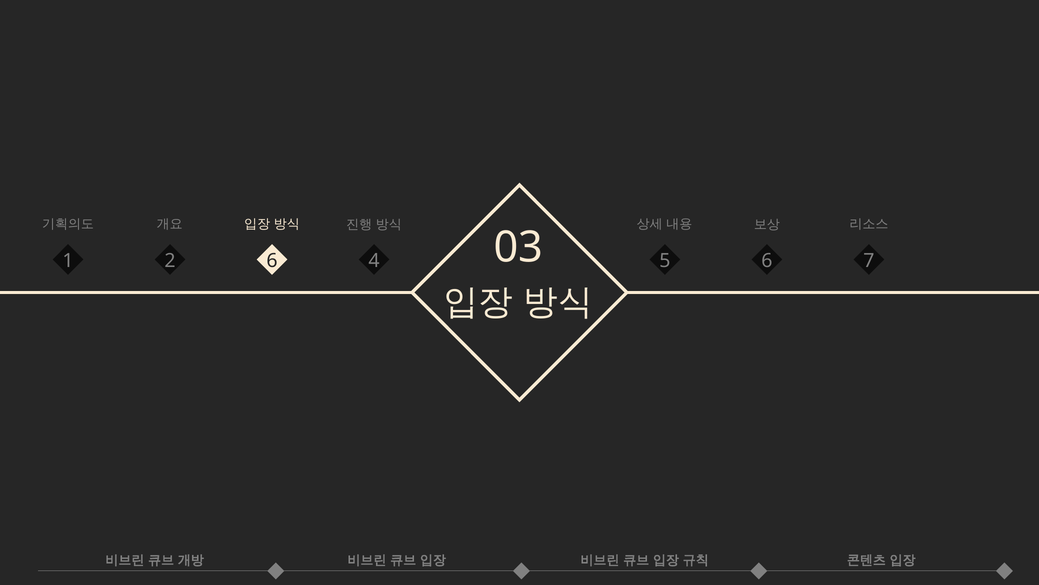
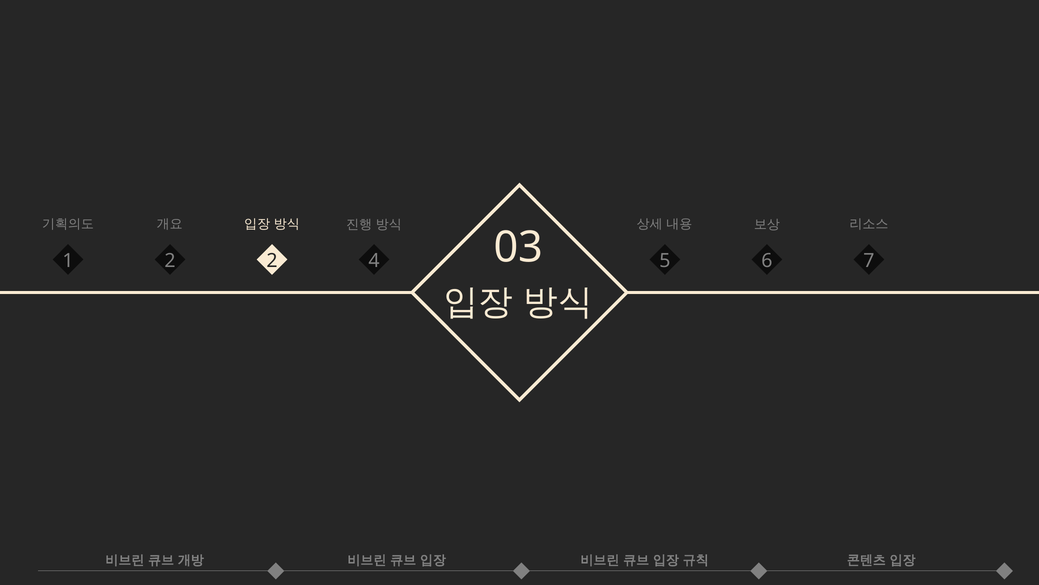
2 6: 6 -> 2 (272, 261)
